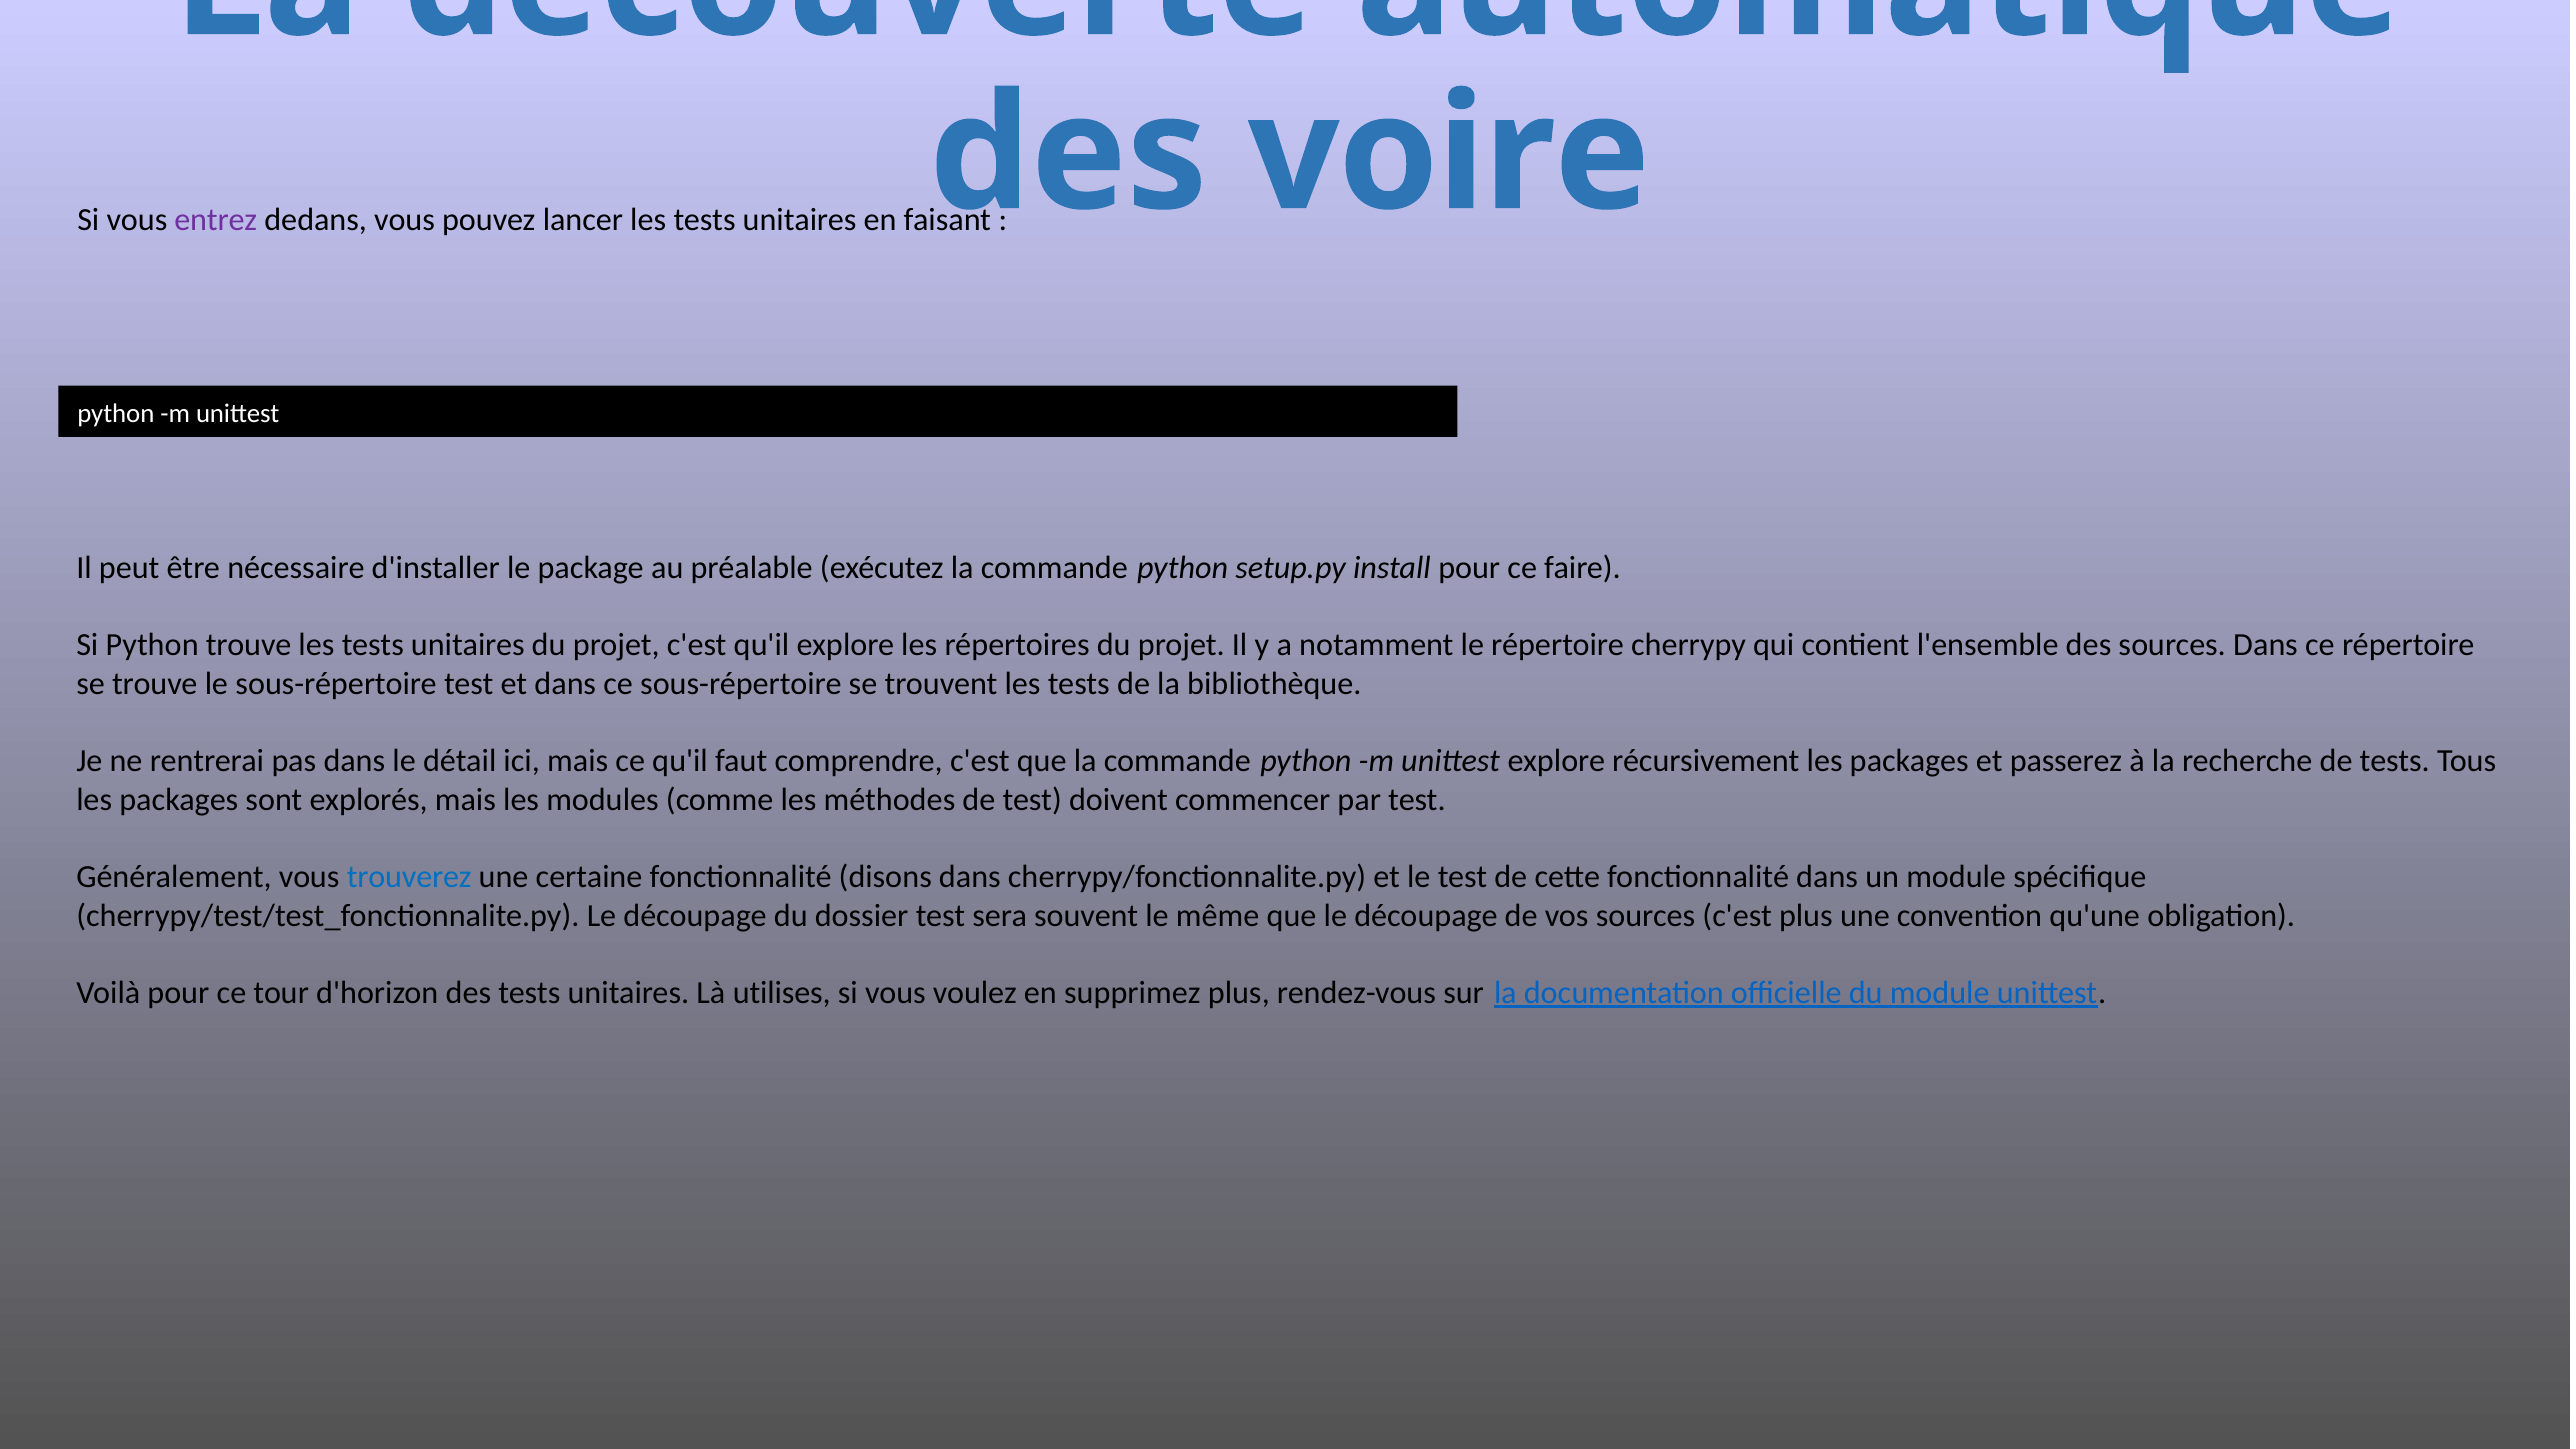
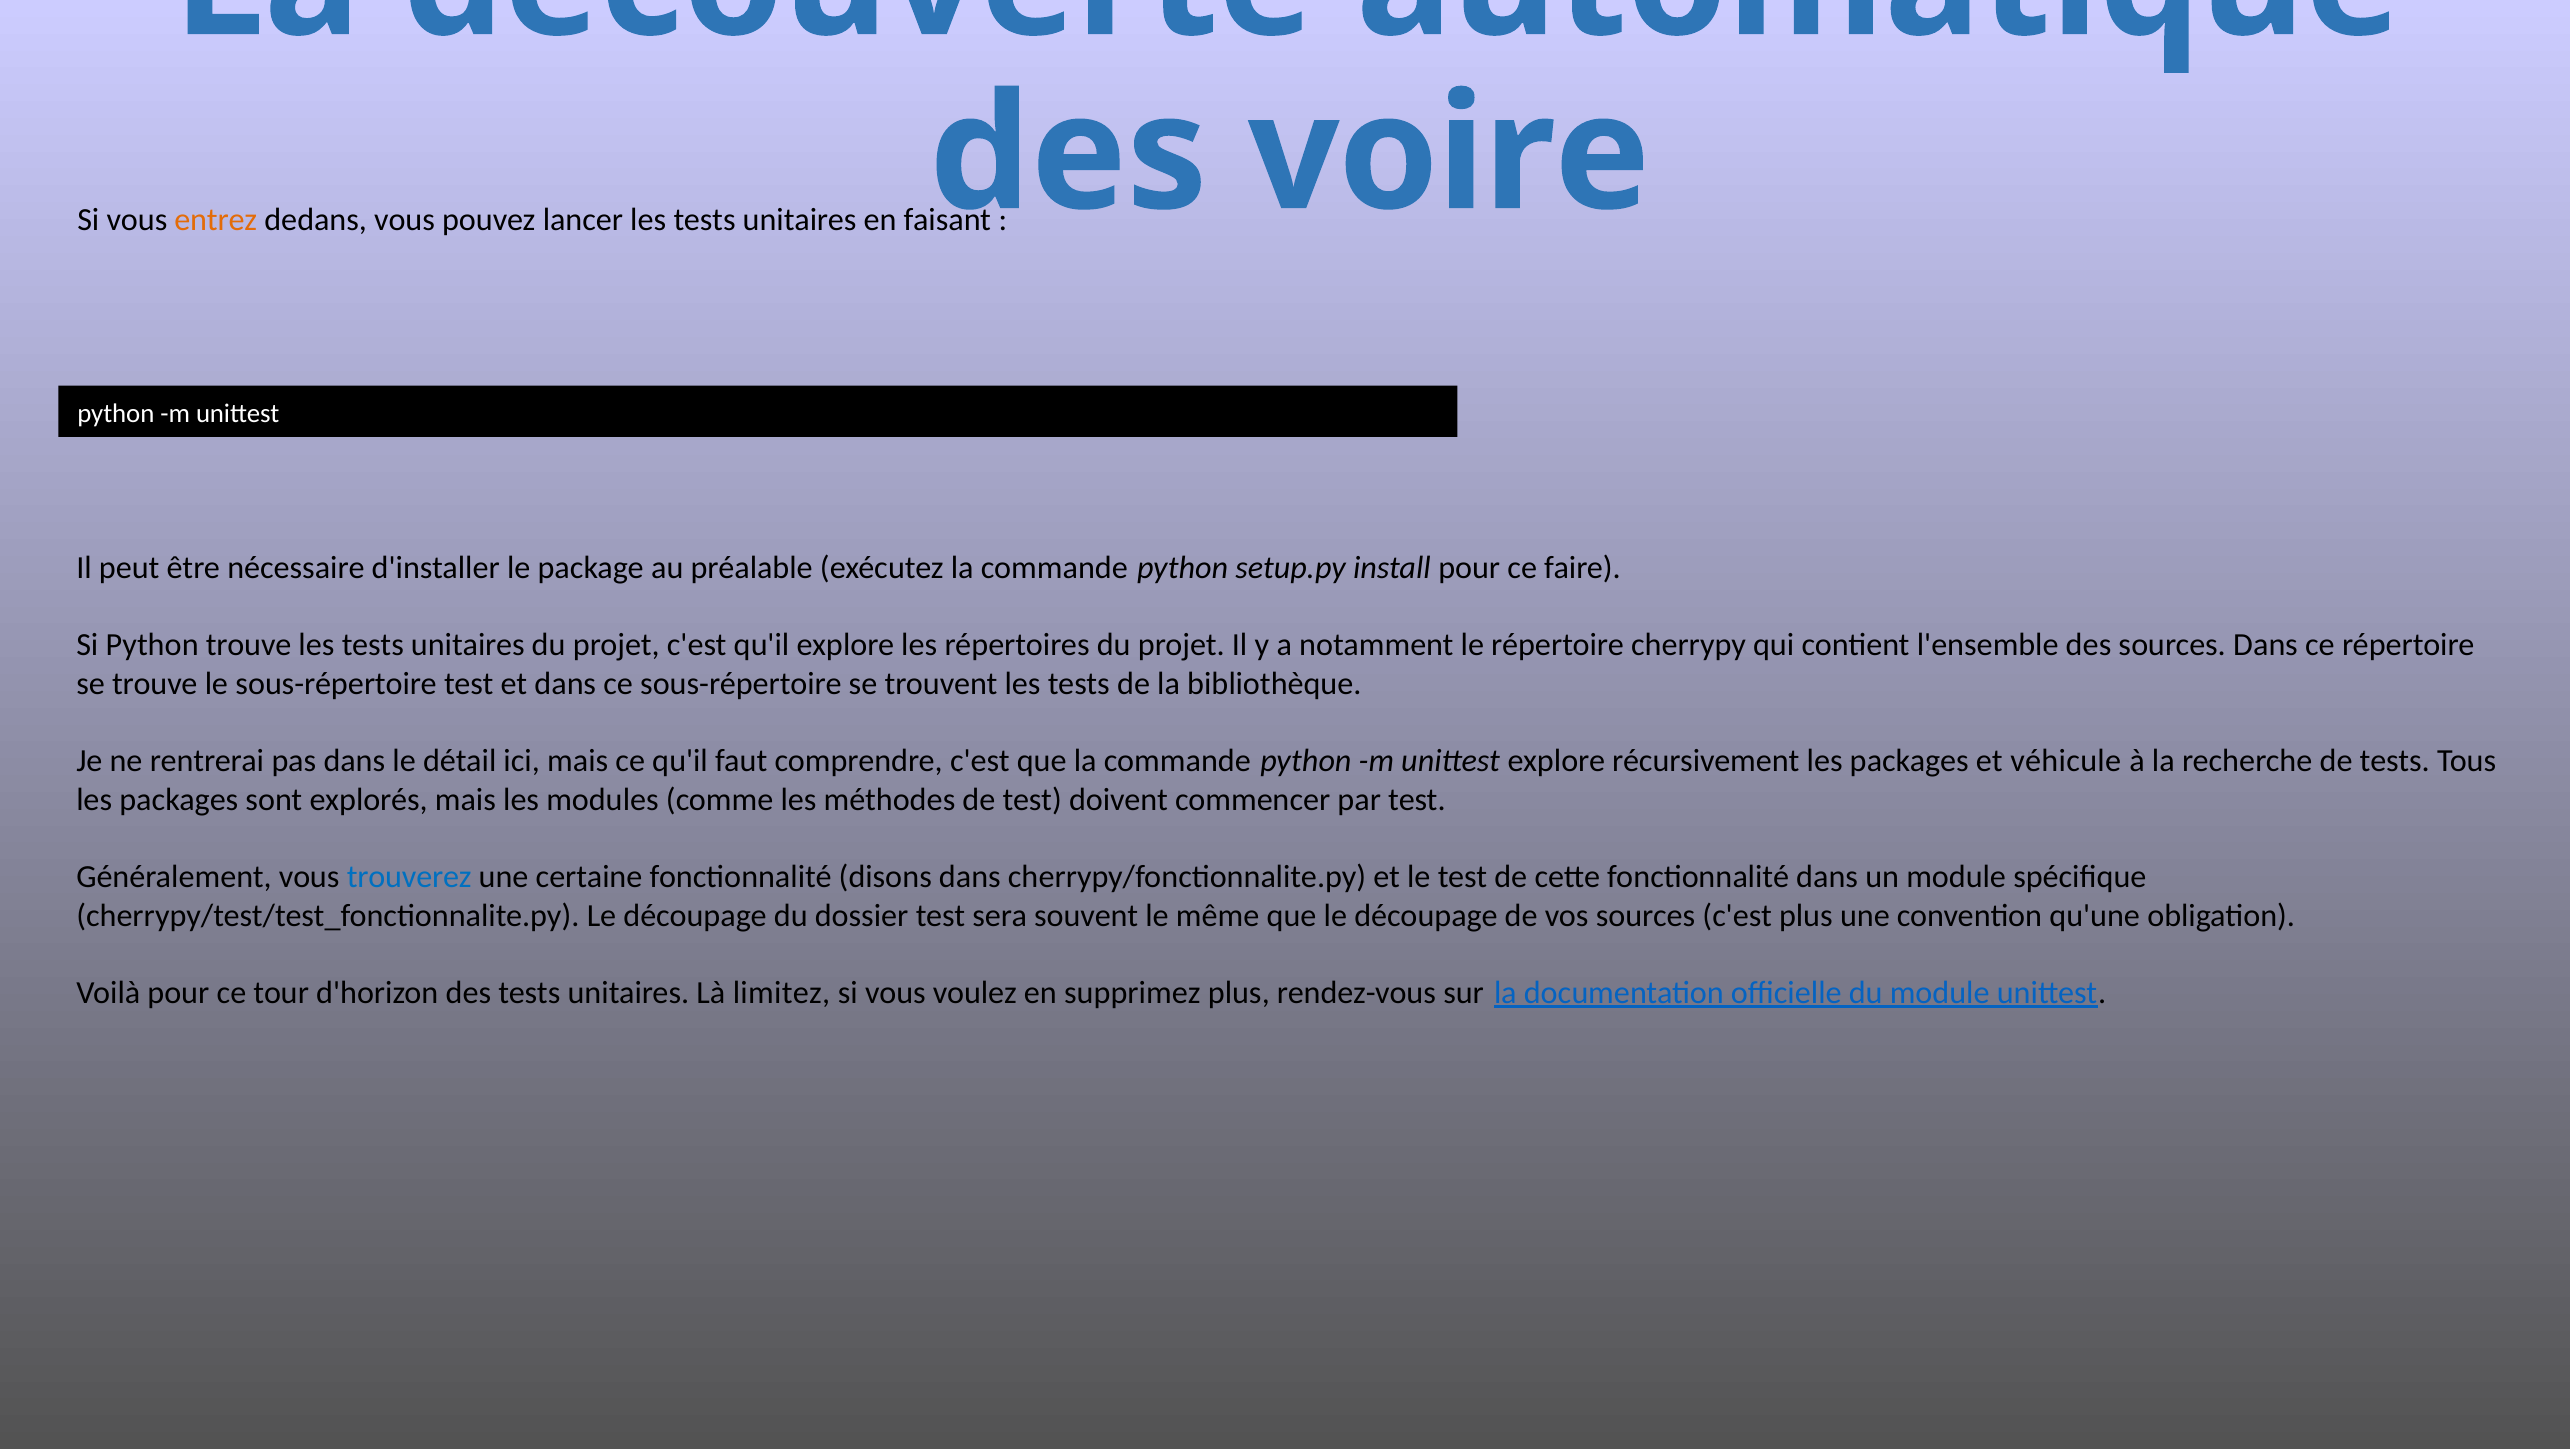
entrez colour: purple -> orange (216, 220)
passerez: passerez -> véhicule (2066, 761)
utilises: utilises -> limitez (782, 993)
